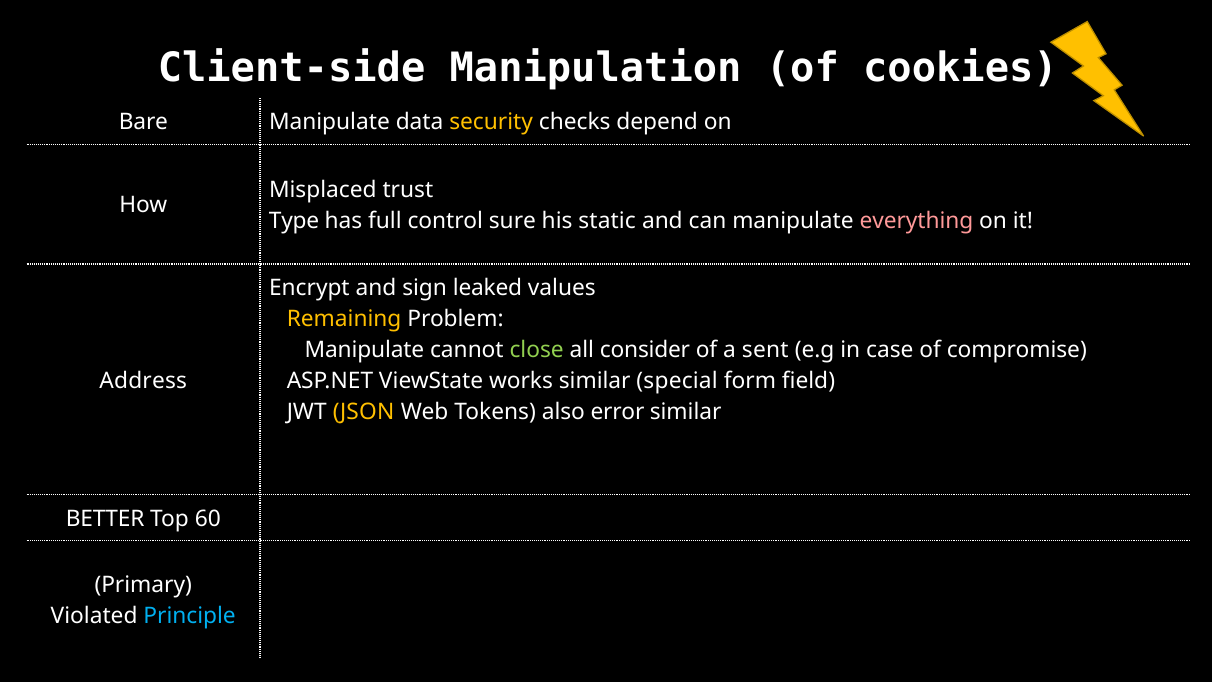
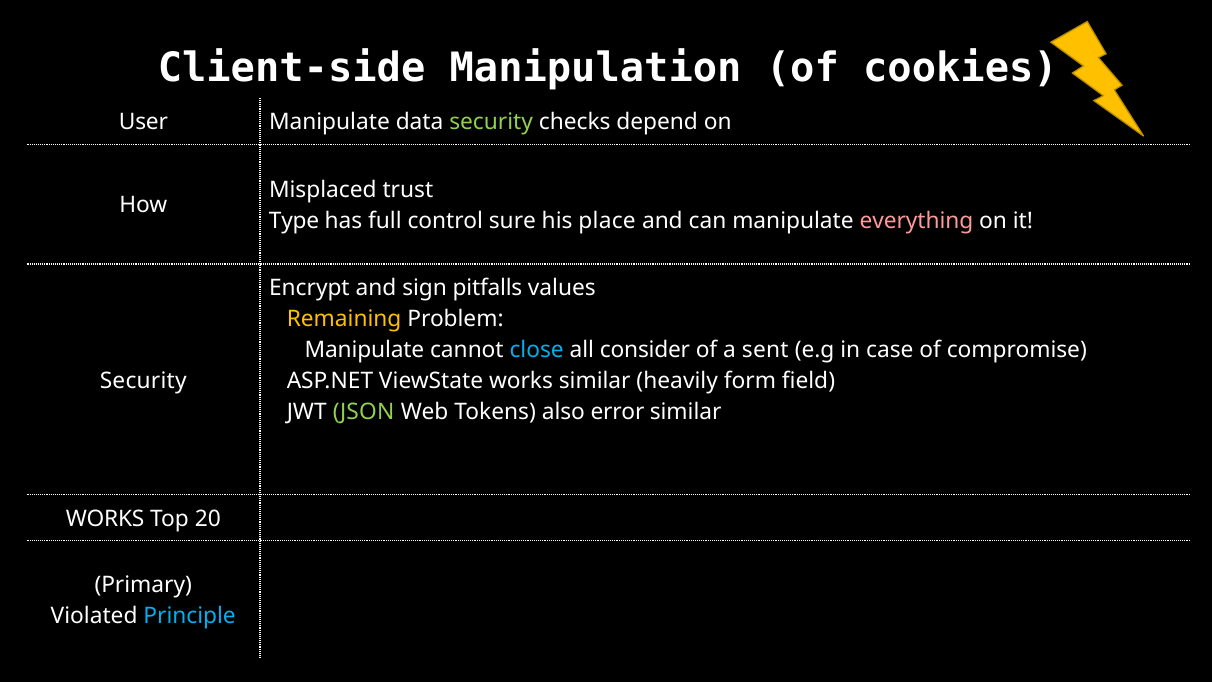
Bare: Bare -> User (143, 122)
security colour: yellow -> light green (491, 122)
static: static -> place (607, 221)
leaked: leaked -> pitfalls (488, 288)
close colour: light green -> light blue (537, 350)
Address: Address -> Security (143, 381)
special: special -> heavily (677, 381)
JSON colour: yellow -> light green (364, 411)
BETTER: BETTER -> WORKS (105, 519)
60: 60 -> 20 (208, 519)
